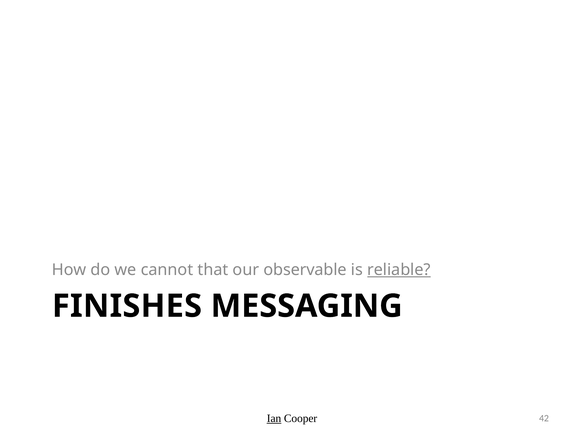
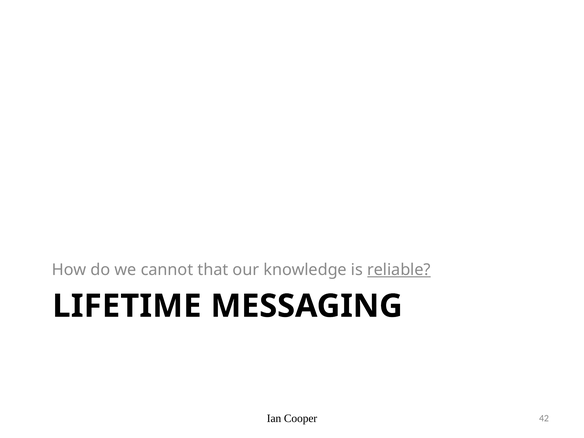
observable: observable -> knowledge (305, 270)
FINISHES: FINISHES -> LIFETIME (127, 306)
Ian underline: present -> none (274, 418)
